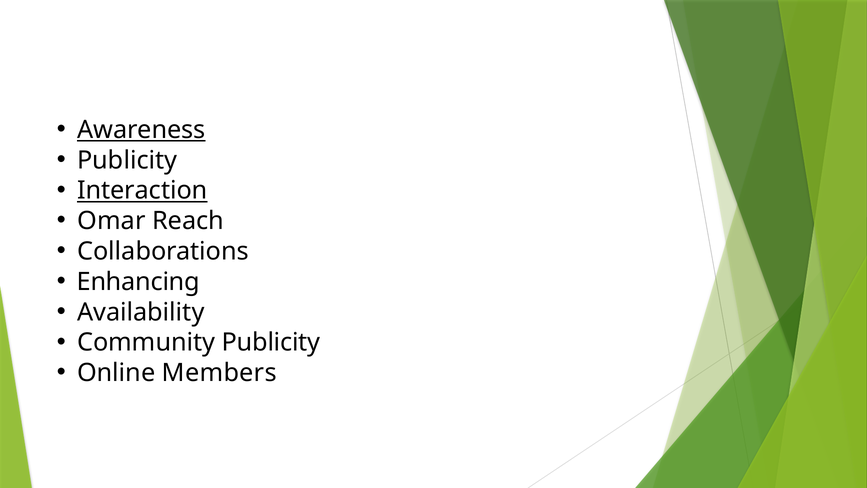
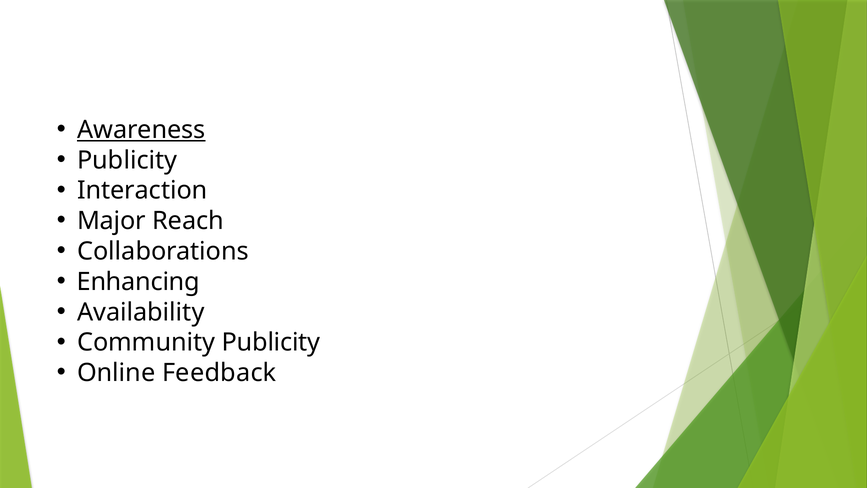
Interaction underline: present -> none (142, 191)
Omar: Omar -> Major (111, 221)
Members: Members -> Feedback (219, 373)
